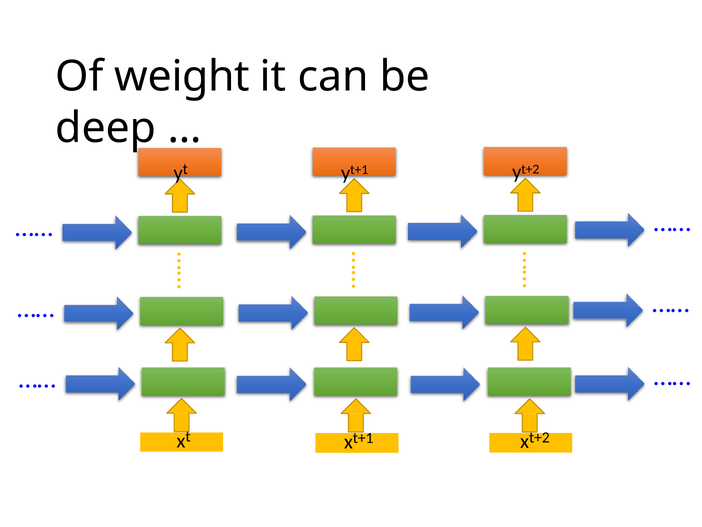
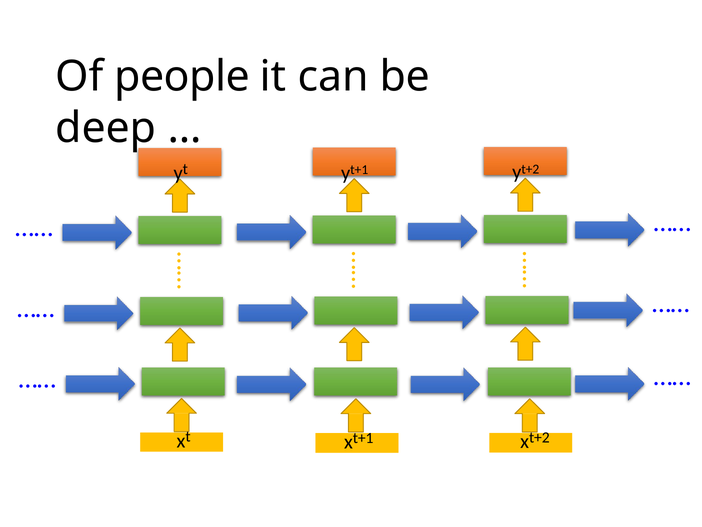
weight: weight -> people (182, 77)
